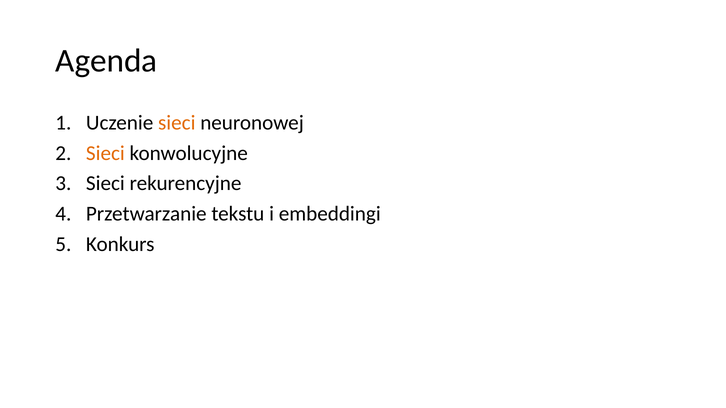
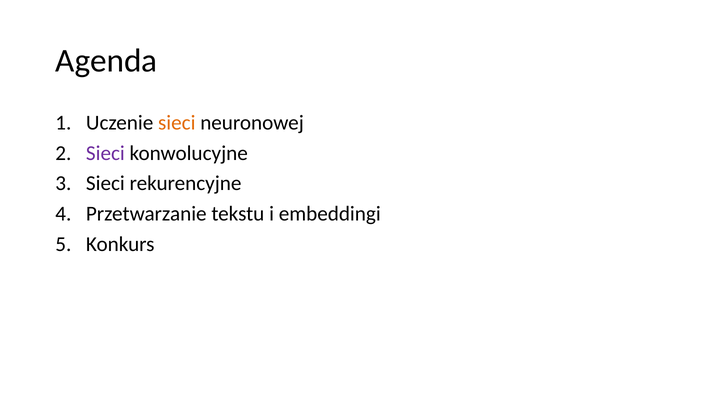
Sieci colour: orange -> purple (105, 153)
